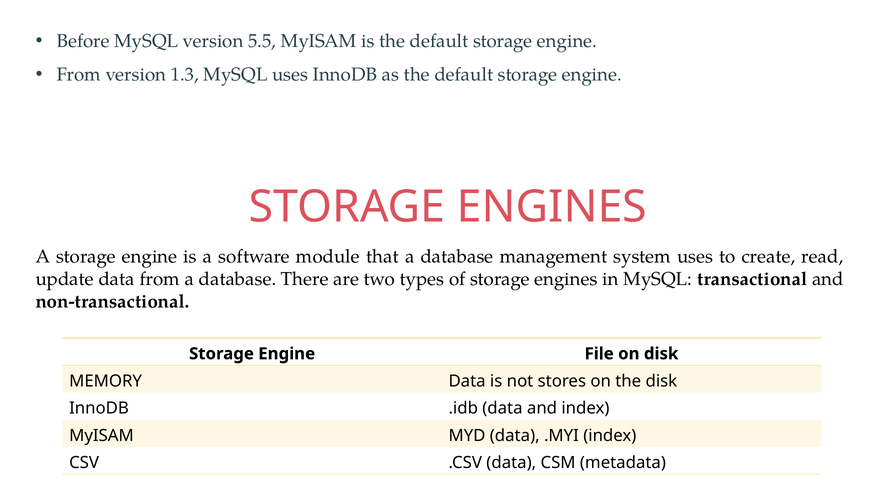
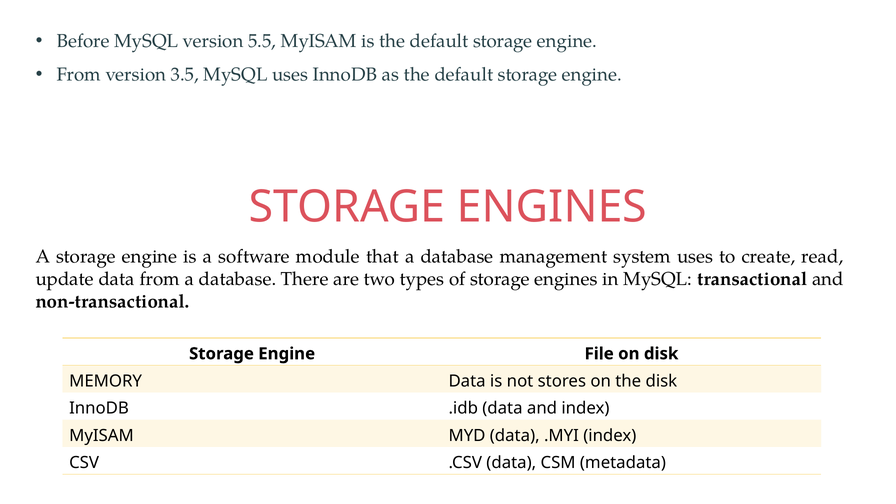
1.3: 1.3 -> 3.5 (185, 75)
